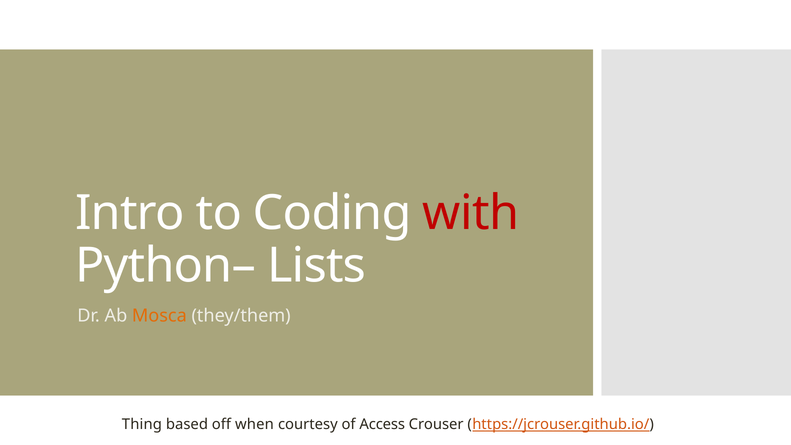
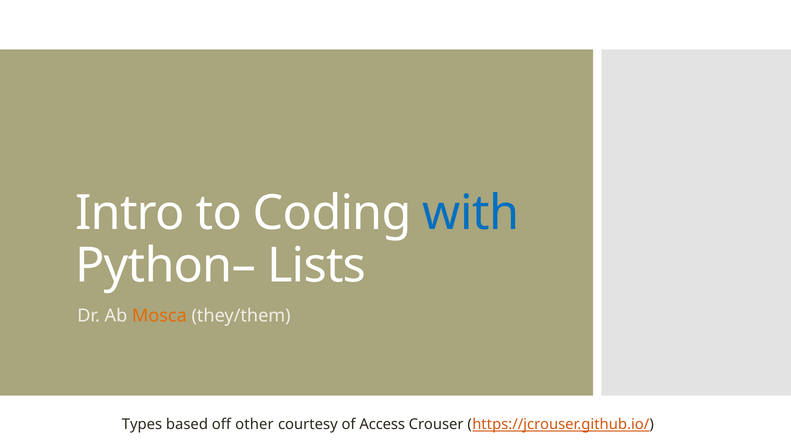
with colour: red -> blue (471, 213)
Thing: Thing -> Types (142, 424)
when: when -> other (254, 424)
